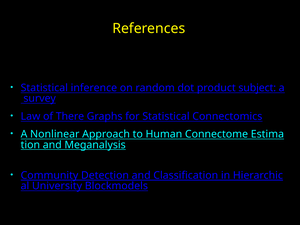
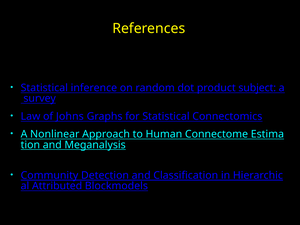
There: There -> Johns (70, 116)
University: University -> Attributed (57, 186)
